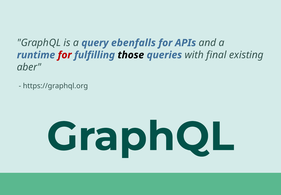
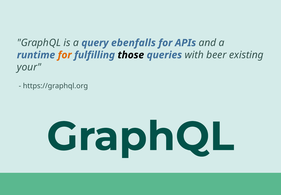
for colour: red -> orange (65, 55)
final: final -> beer (216, 55)
aber: aber -> your (29, 67)
